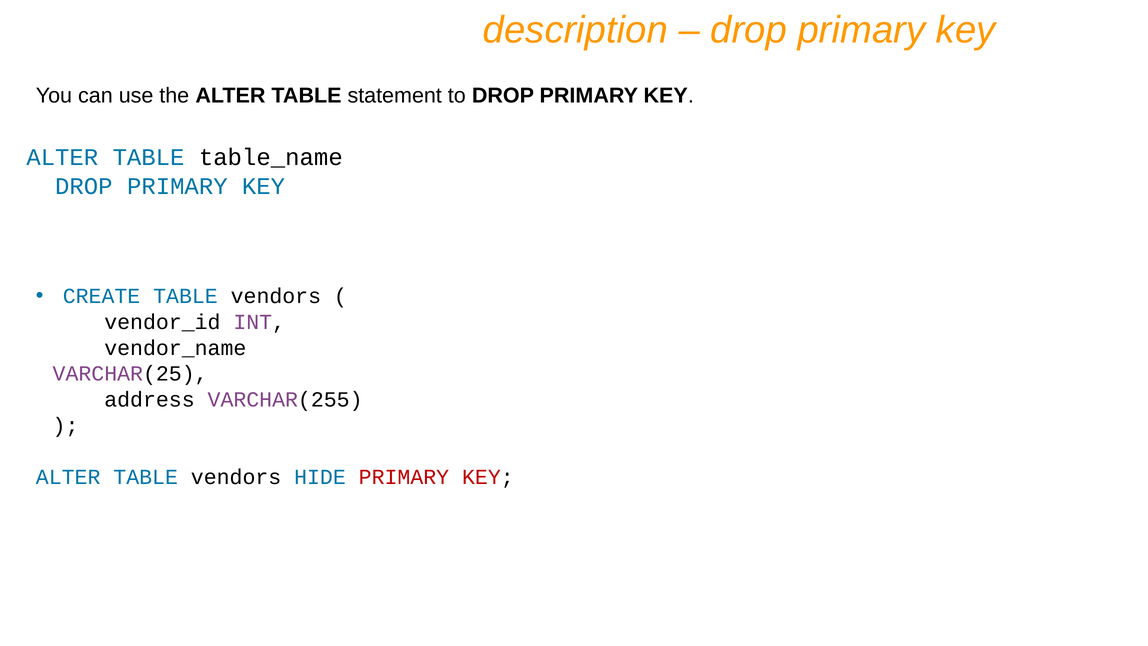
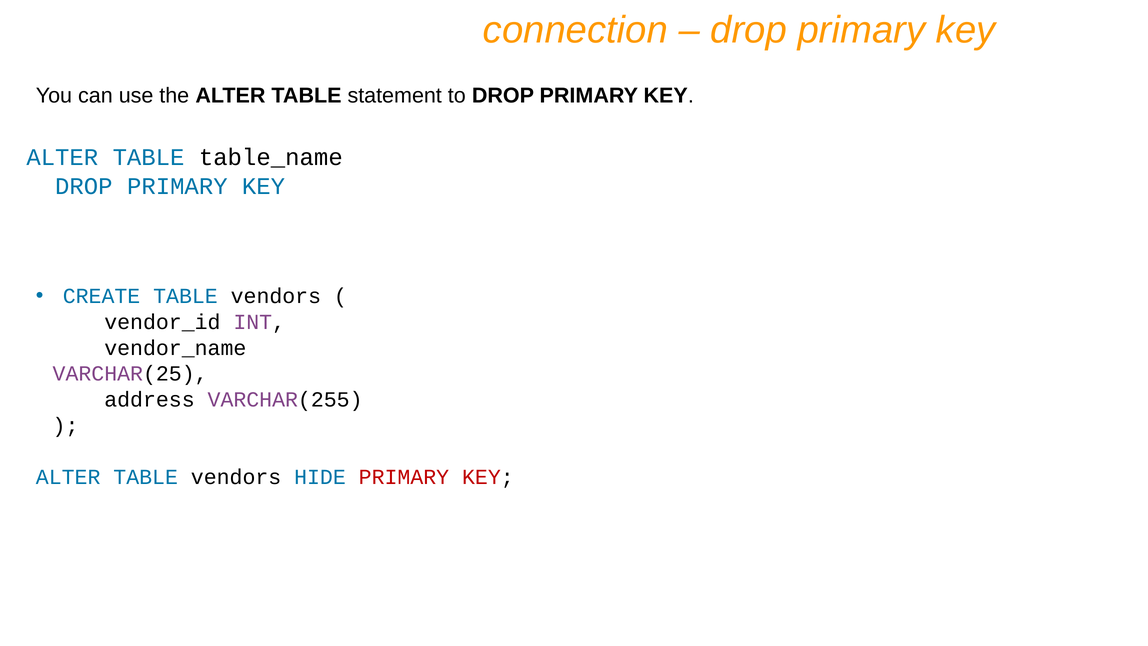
description: description -> connection (575, 30)
